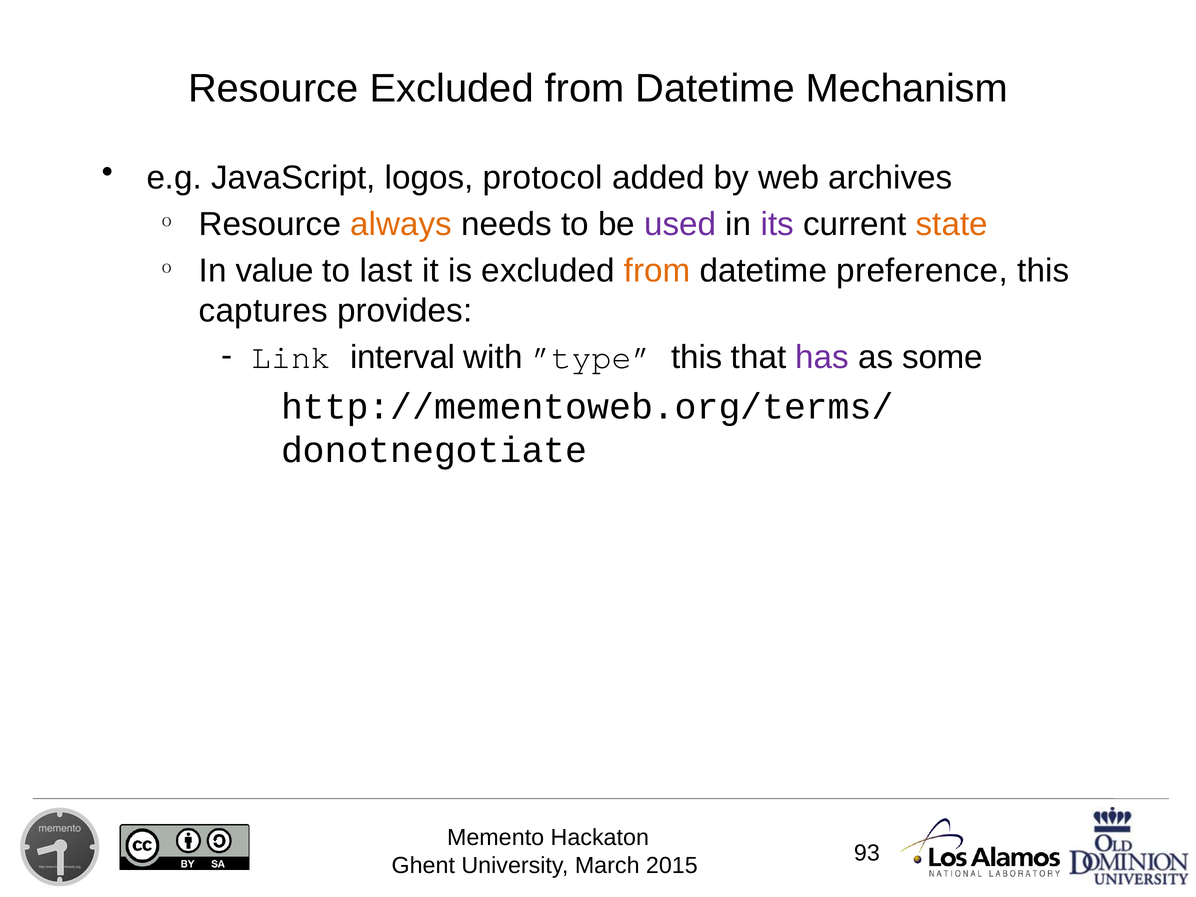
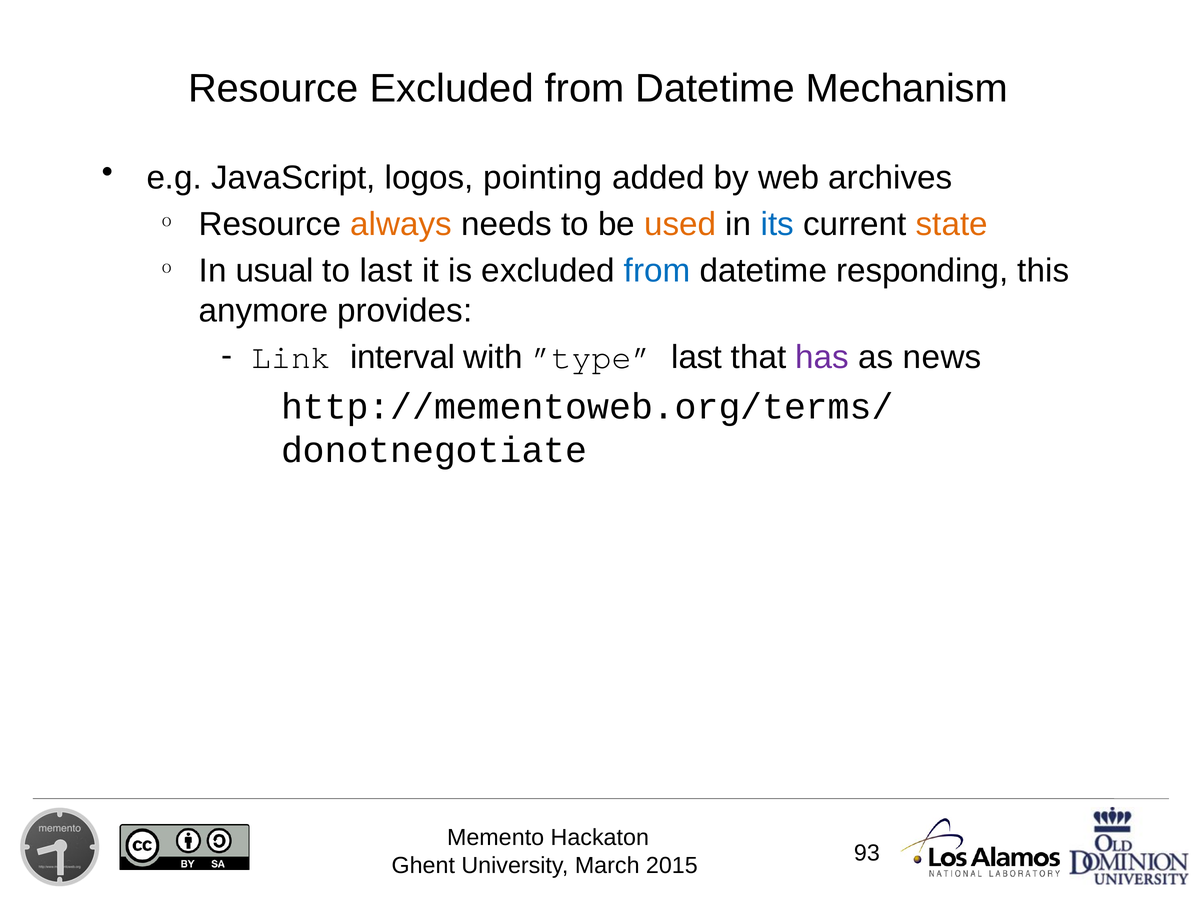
protocol: protocol -> pointing (543, 178)
used colour: purple -> orange (680, 224)
its colour: purple -> blue (777, 224)
value: value -> usual (275, 271)
from colour: orange -> blue (657, 271)
preference: preference -> responding (922, 271)
captures: captures -> anymore (263, 311)
”type this: this -> last (697, 357)
some: some -> news (942, 357)
